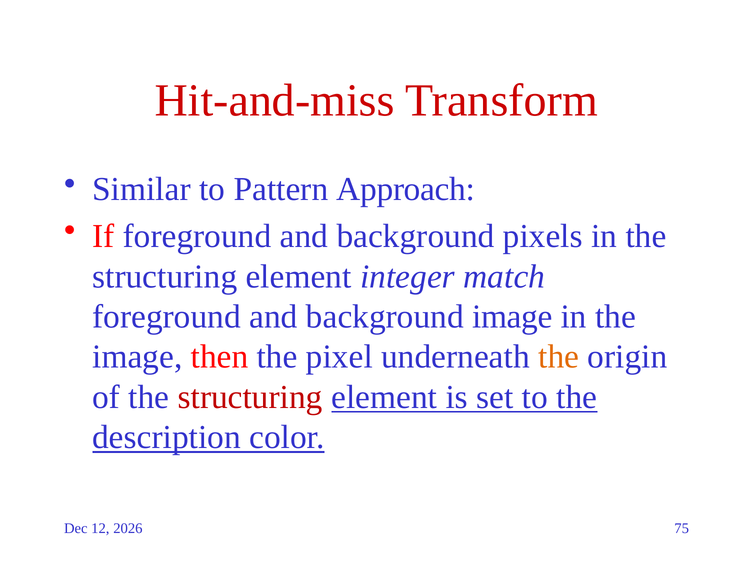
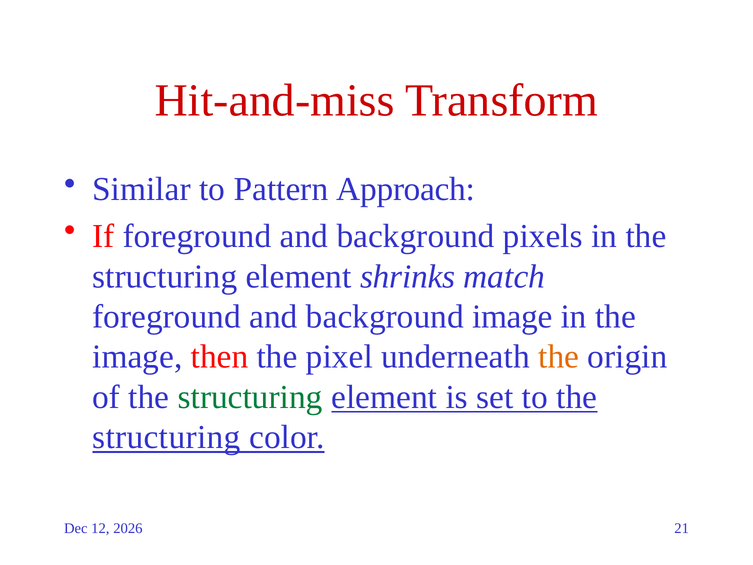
integer: integer -> shrinks (408, 276)
structuring colour: red -> green (250, 397)
description: description -> structuring (166, 437)
75: 75 -> 21 (682, 528)
